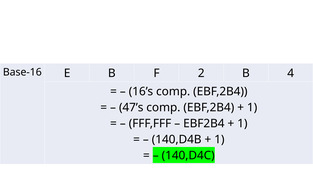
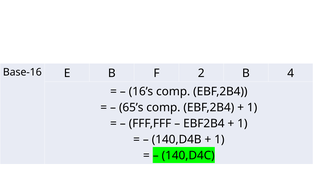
47’s: 47’s -> 65’s (131, 108)
